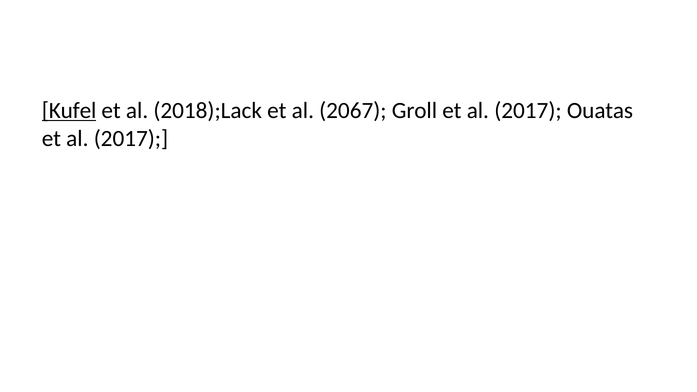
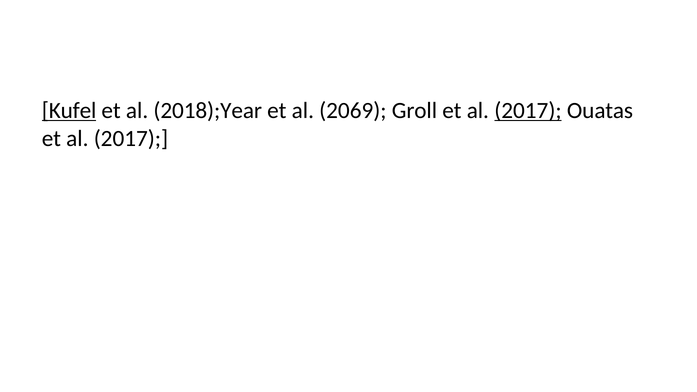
2018);Lack: 2018);Lack -> 2018);Year (208, 111)
2067: 2067 -> 2069 (353, 111)
2017 underline: none -> present (528, 111)
